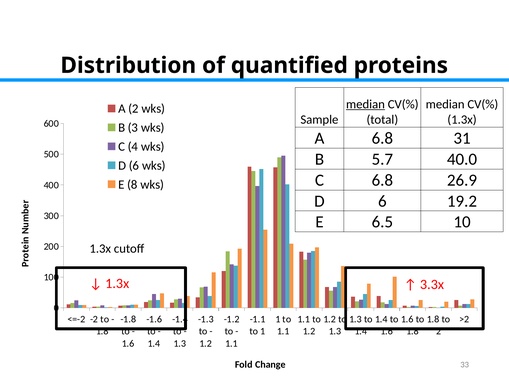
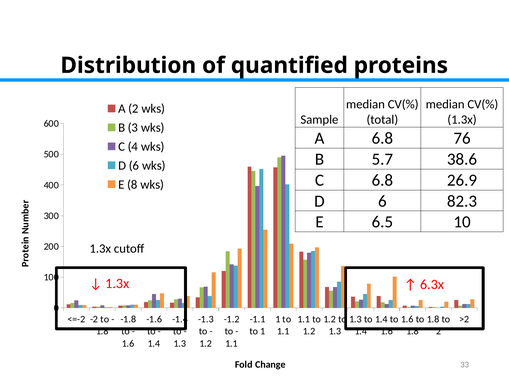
median underline: present -> none (365, 104)
31: 31 -> 76 (462, 138)
40.0: 40.0 -> 38.6 (462, 159)
19.2: 19.2 -> 82.3 (462, 201)
3.3x: 3.3x -> 6.3x (432, 284)
